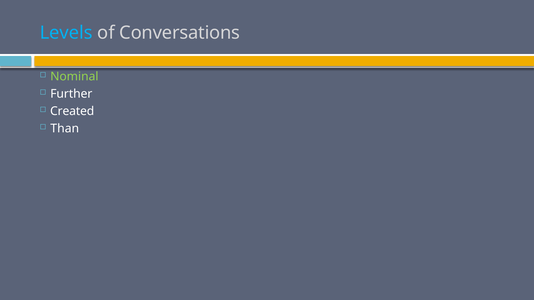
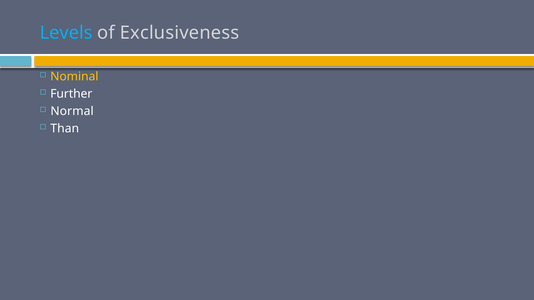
Conversations: Conversations -> Exclusiveness (180, 33)
Nominal colour: light green -> yellow (74, 77)
Created: Created -> Normal (72, 111)
